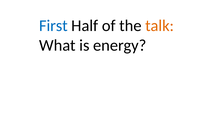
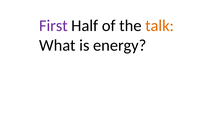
First colour: blue -> purple (53, 26)
